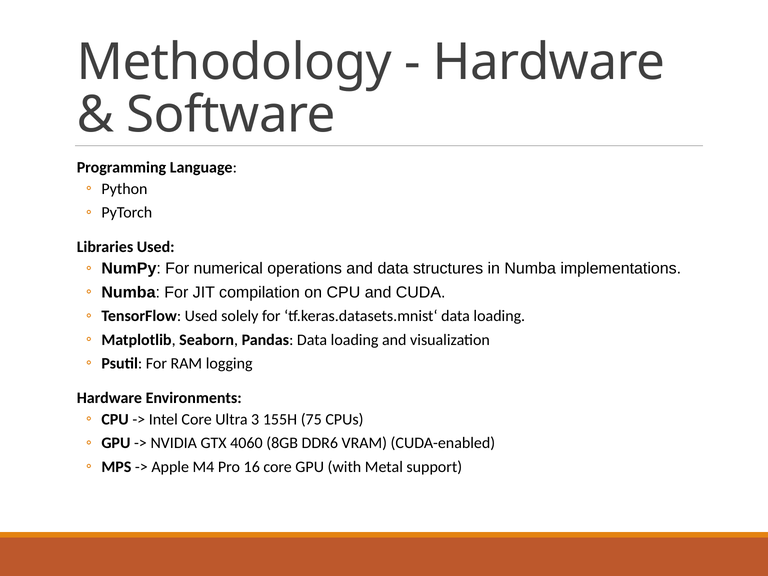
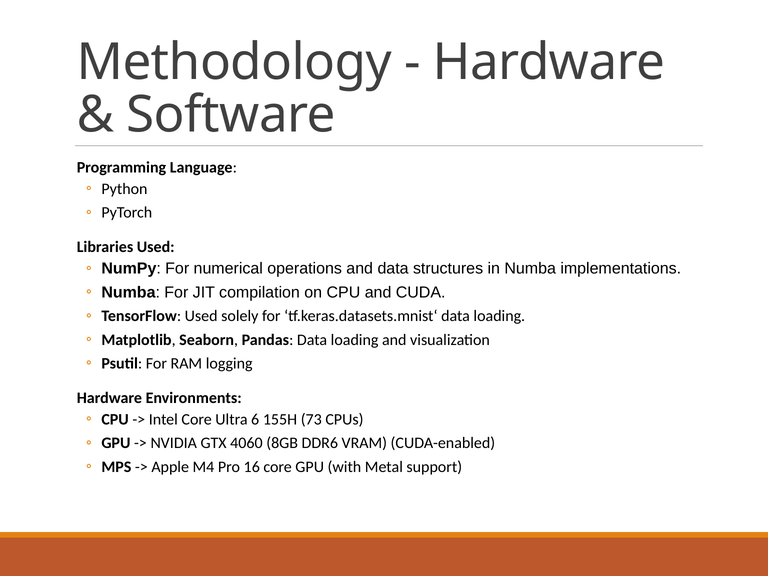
3: 3 -> 6 (255, 419)
75: 75 -> 73 (311, 419)
